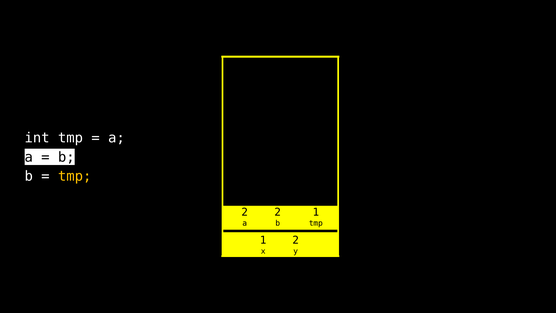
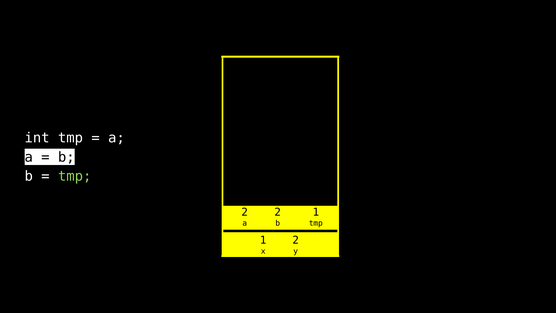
tmp colour: yellow -> light green (75, 176)
